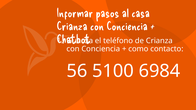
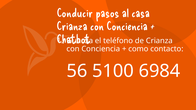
Informar: Informar -> Conducir (75, 13)
